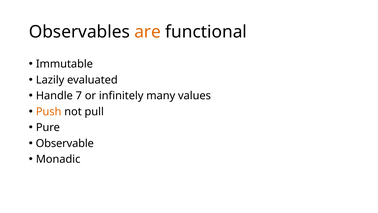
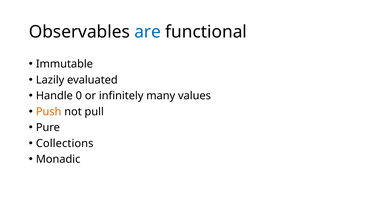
are colour: orange -> blue (148, 32)
7: 7 -> 0 (79, 96)
Observable: Observable -> Collections (65, 143)
